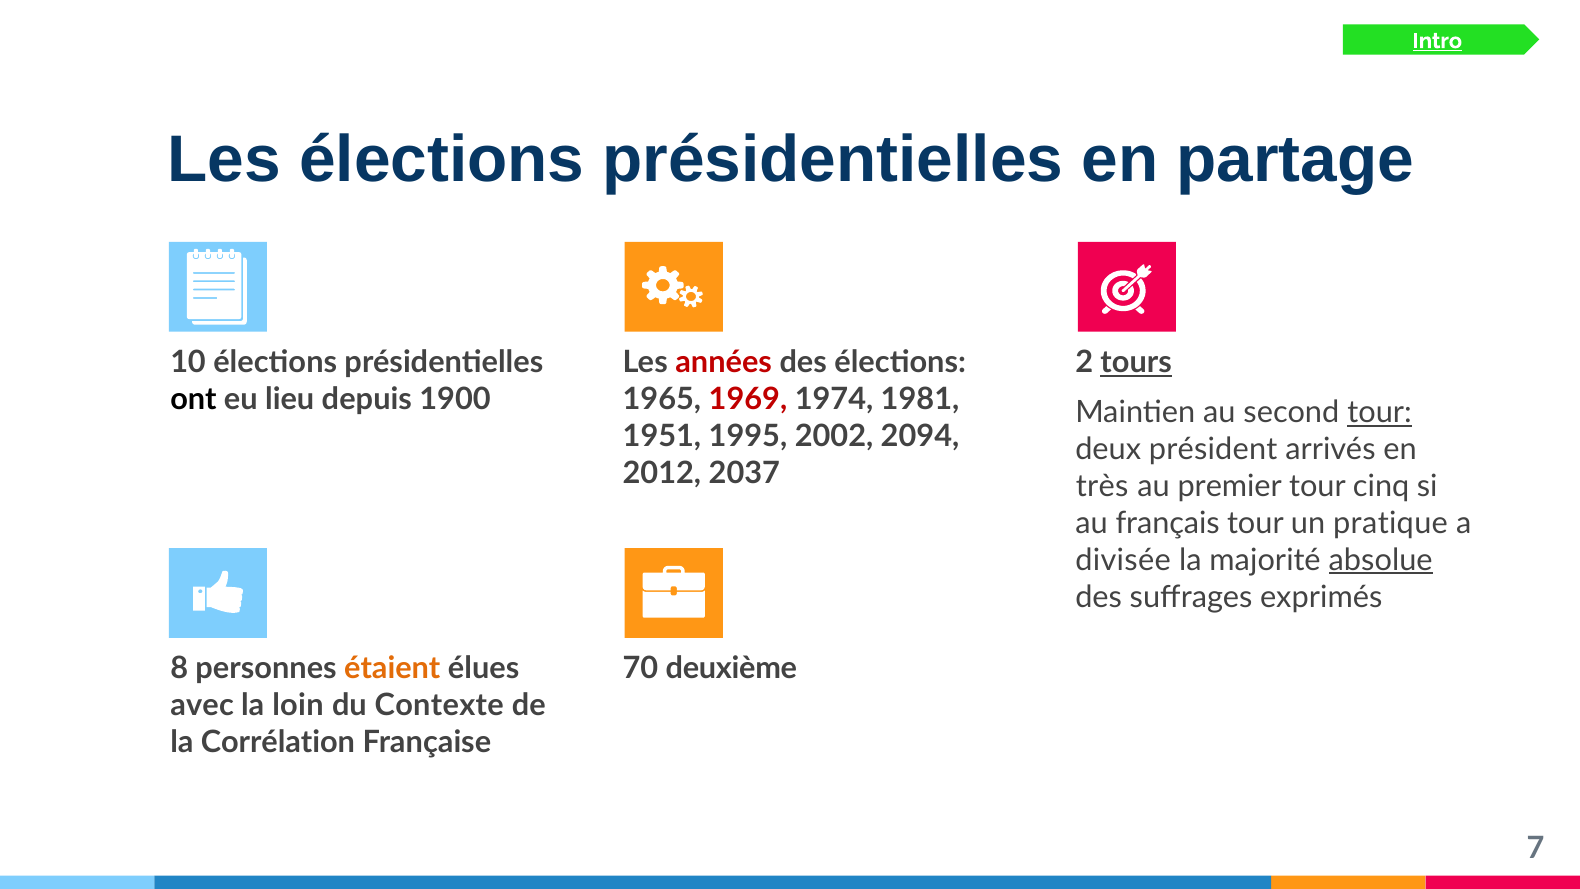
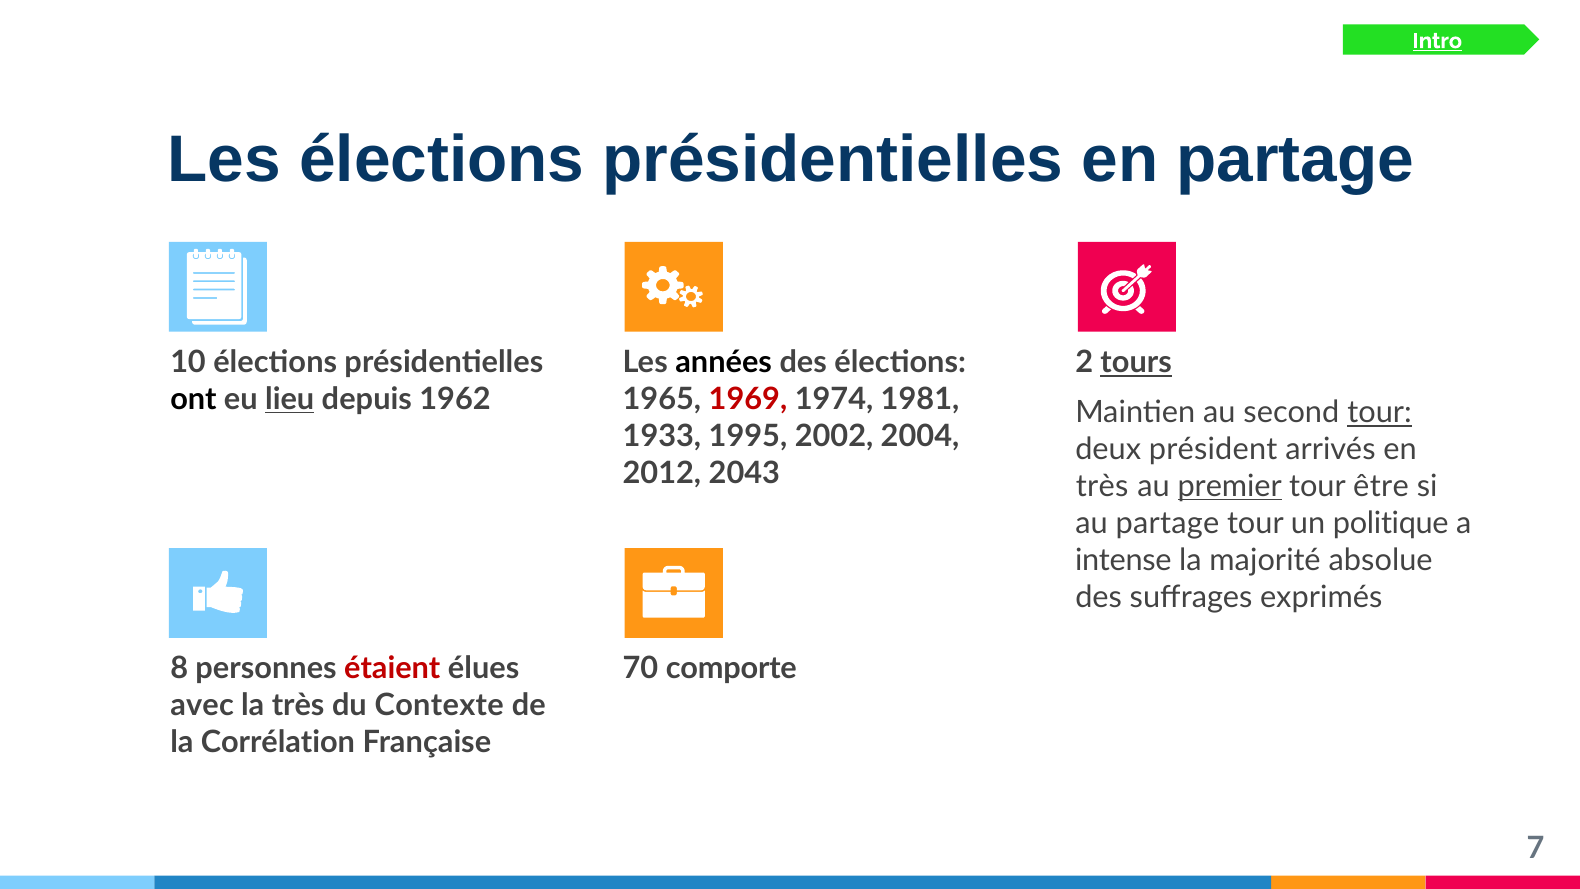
années colour: red -> black (724, 362)
lieu underline: none -> present (290, 399)
1900: 1900 -> 1962 (455, 399)
1951: 1951 -> 1933 (662, 436)
2094: 2094 -> 2004 (920, 436)
2037: 2037 -> 2043 (744, 473)
premier underline: none -> present (1230, 486)
cinq: cinq -> être (1381, 486)
au français: français -> partage (1167, 523)
pratique: pratique -> politique (1391, 523)
divisée: divisée -> intense (1123, 560)
absolue underline: present -> none (1381, 560)
étaient colour: orange -> red (392, 668)
deuxième: deuxième -> comporte (731, 668)
la loin: loin -> très (298, 705)
